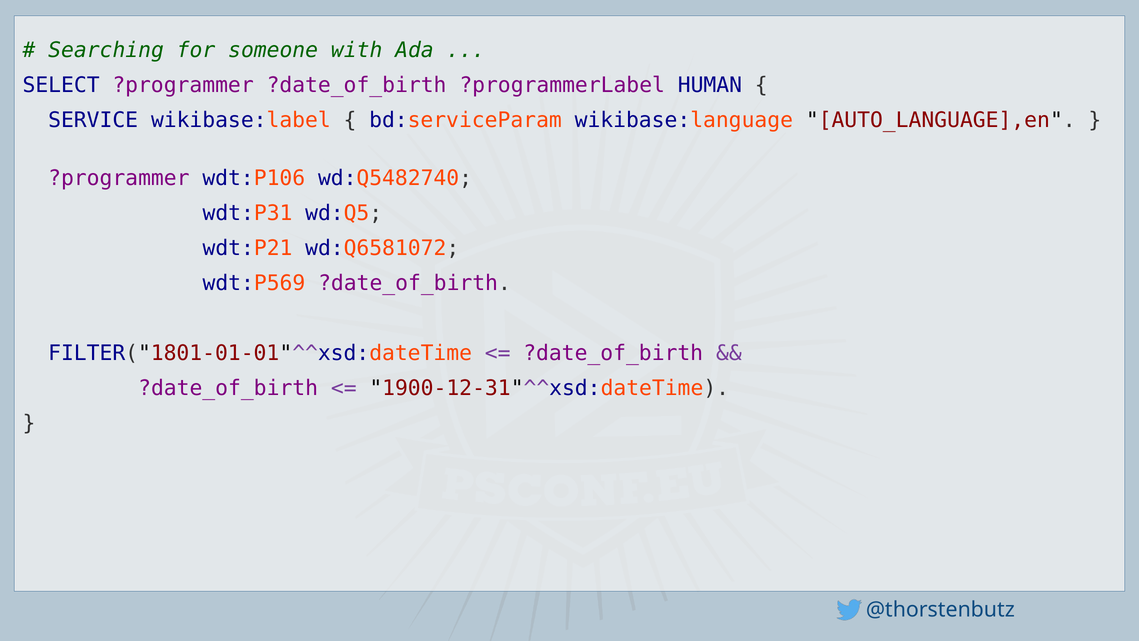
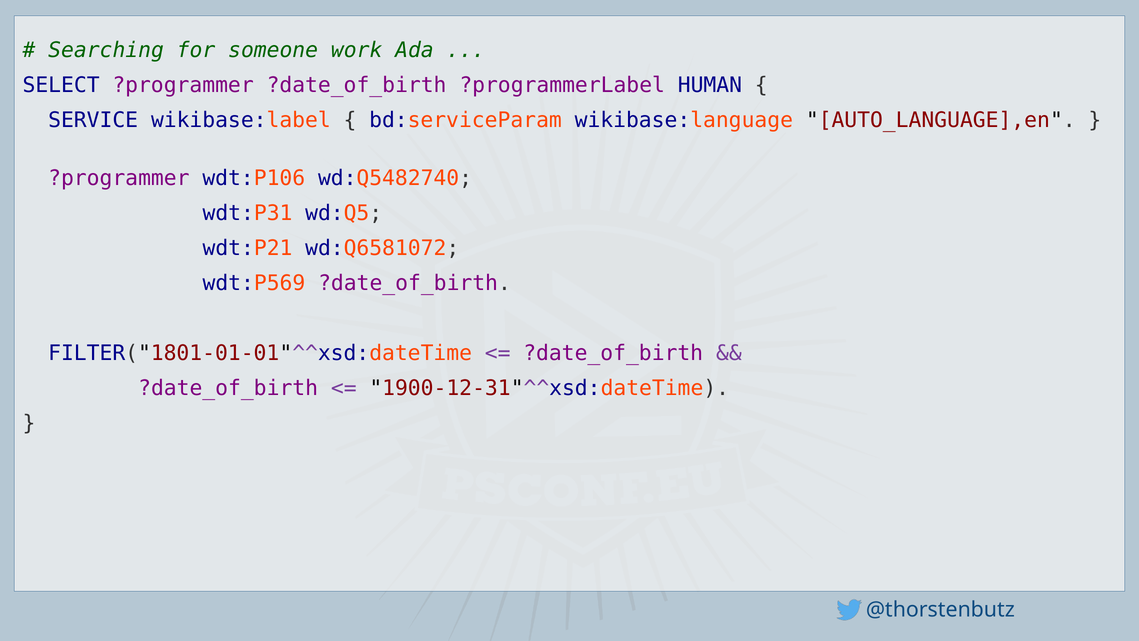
with: with -> work (357, 50)
